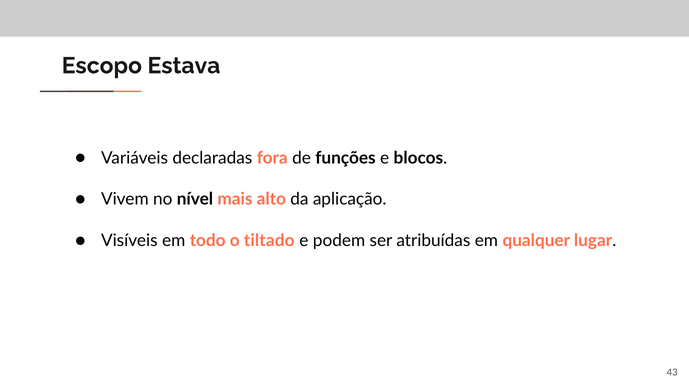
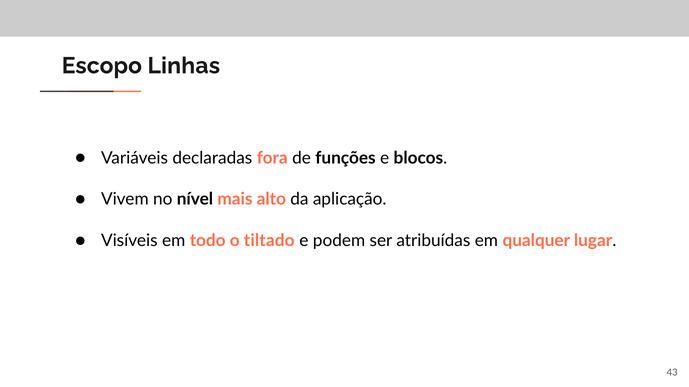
Estava: Estava -> Linhas (184, 66)
